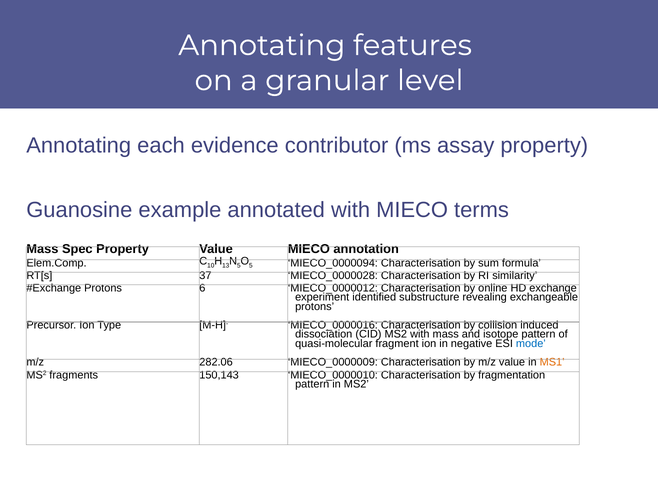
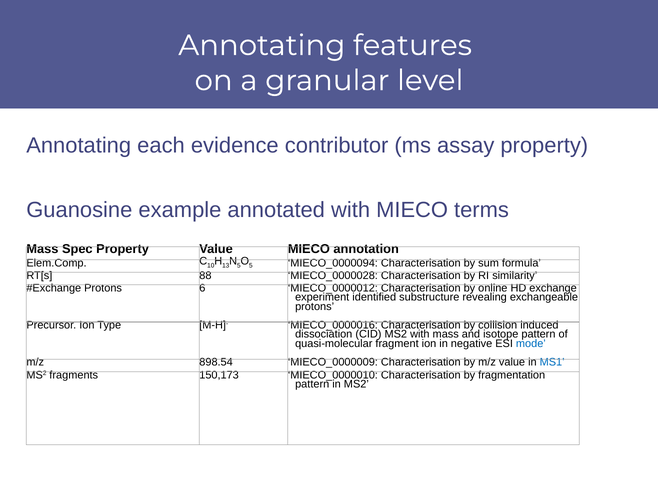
37: 37 -> 88 (205, 275)
282.06: 282.06 -> 898.54 (216, 362)
MS1 colour: orange -> blue (552, 362)
150,143: 150,143 -> 150,173 (219, 375)
